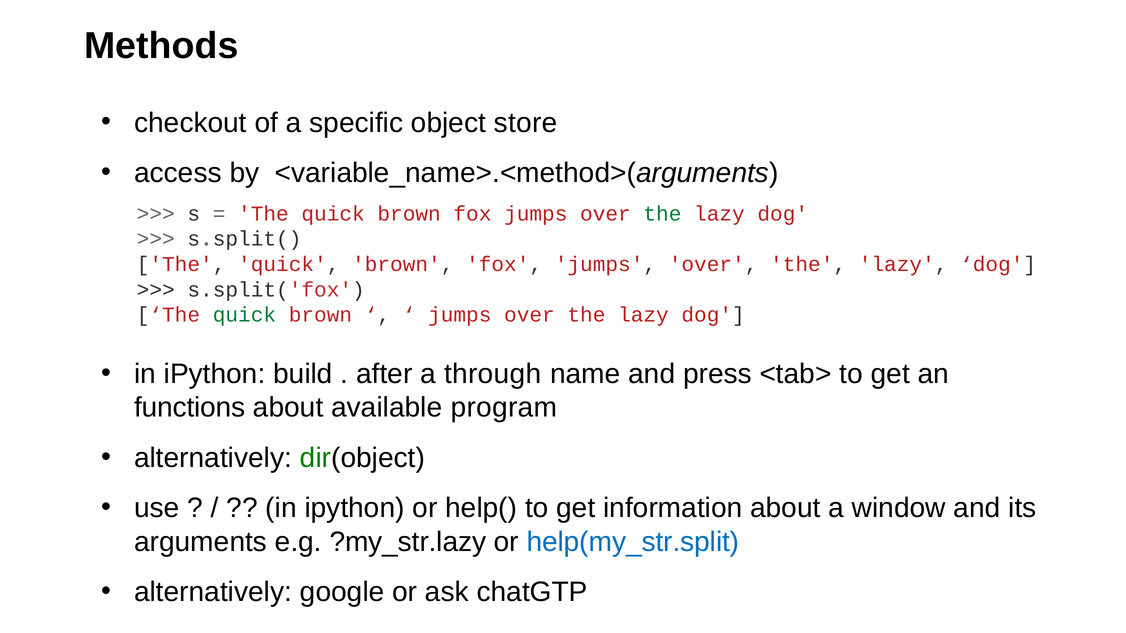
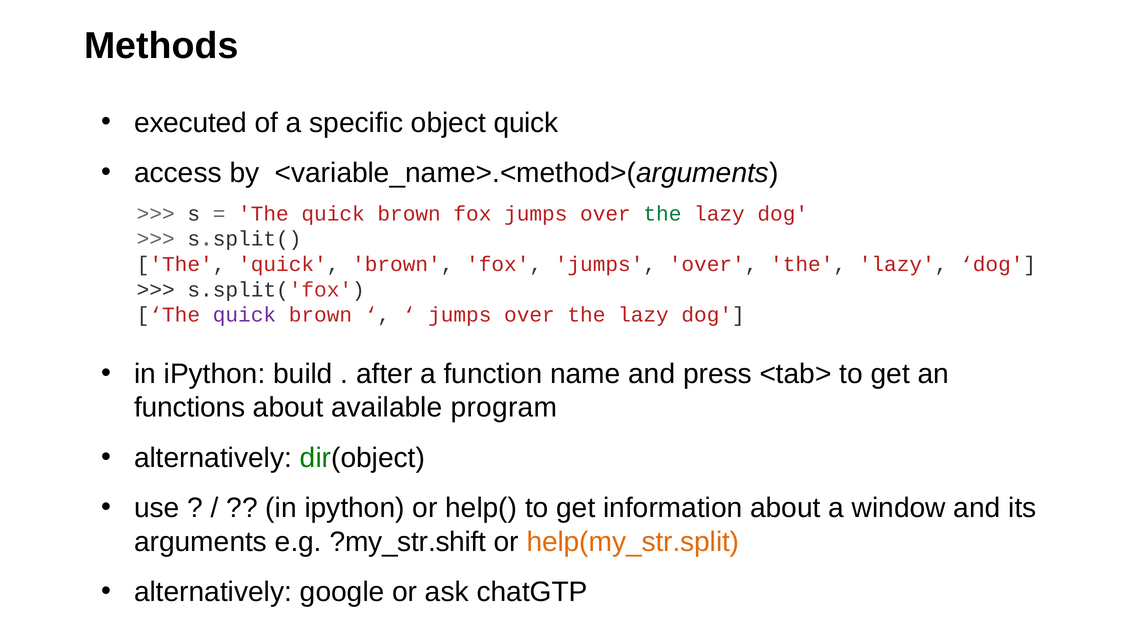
checkout: checkout -> executed (191, 123)
object store: store -> quick (526, 123)
quick colour: green -> purple (244, 315)
through: through -> function (493, 374)
?my_str.lazy: ?my_str.lazy -> ?my_str.shift (408, 542)
help(my_str.split colour: blue -> orange (633, 542)
